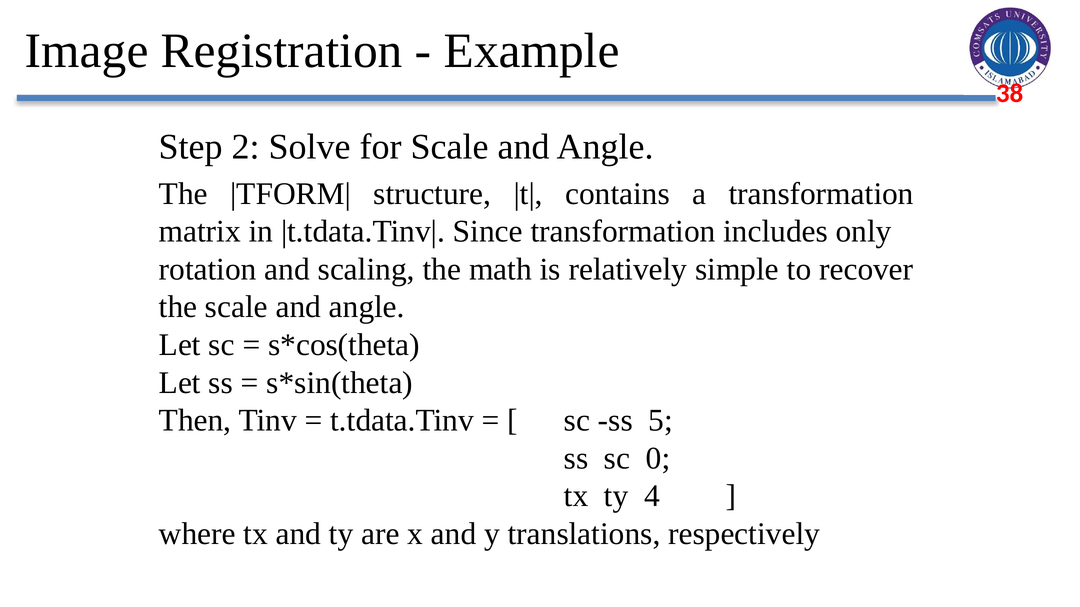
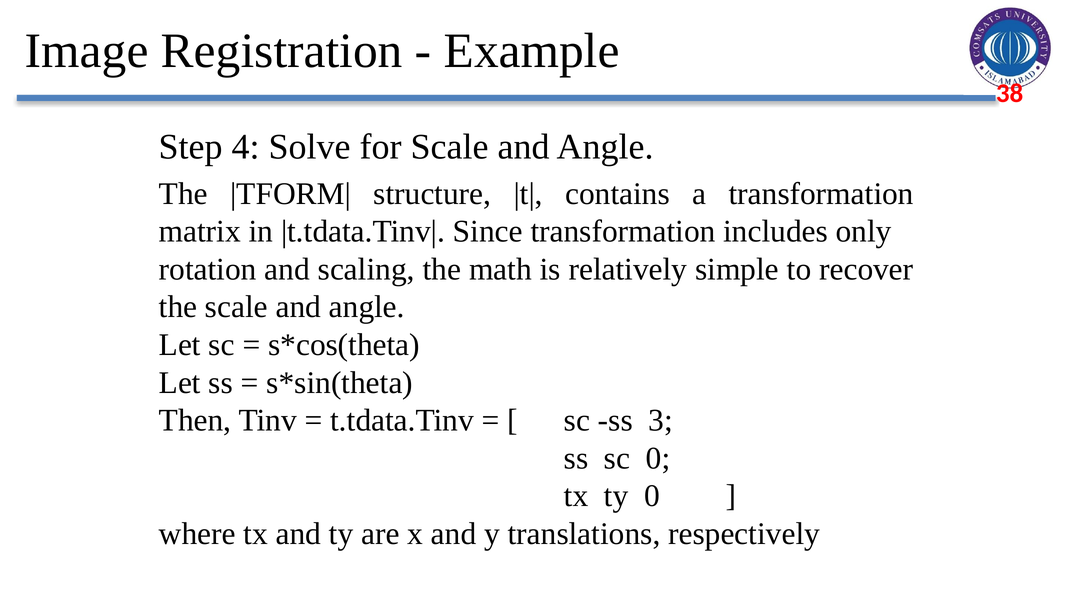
2: 2 -> 4 (246, 147)
5: 5 -> 3 (661, 421)
ty 4: 4 -> 0 (652, 496)
